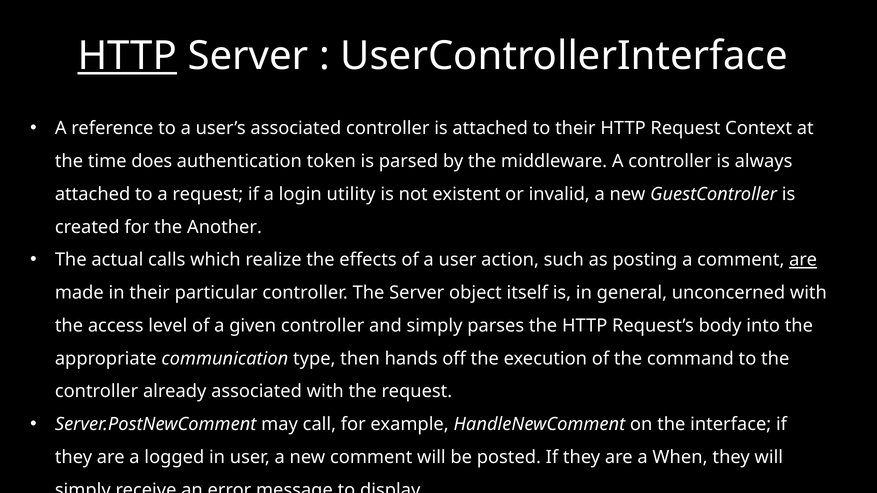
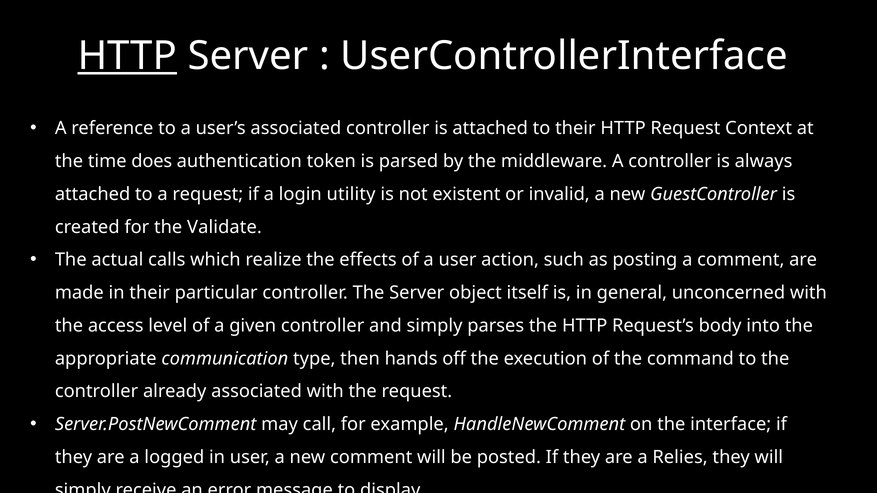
Another: Another -> Validate (224, 227)
are underline: present -> none (803, 260)
When: When -> Relies (680, 457)
